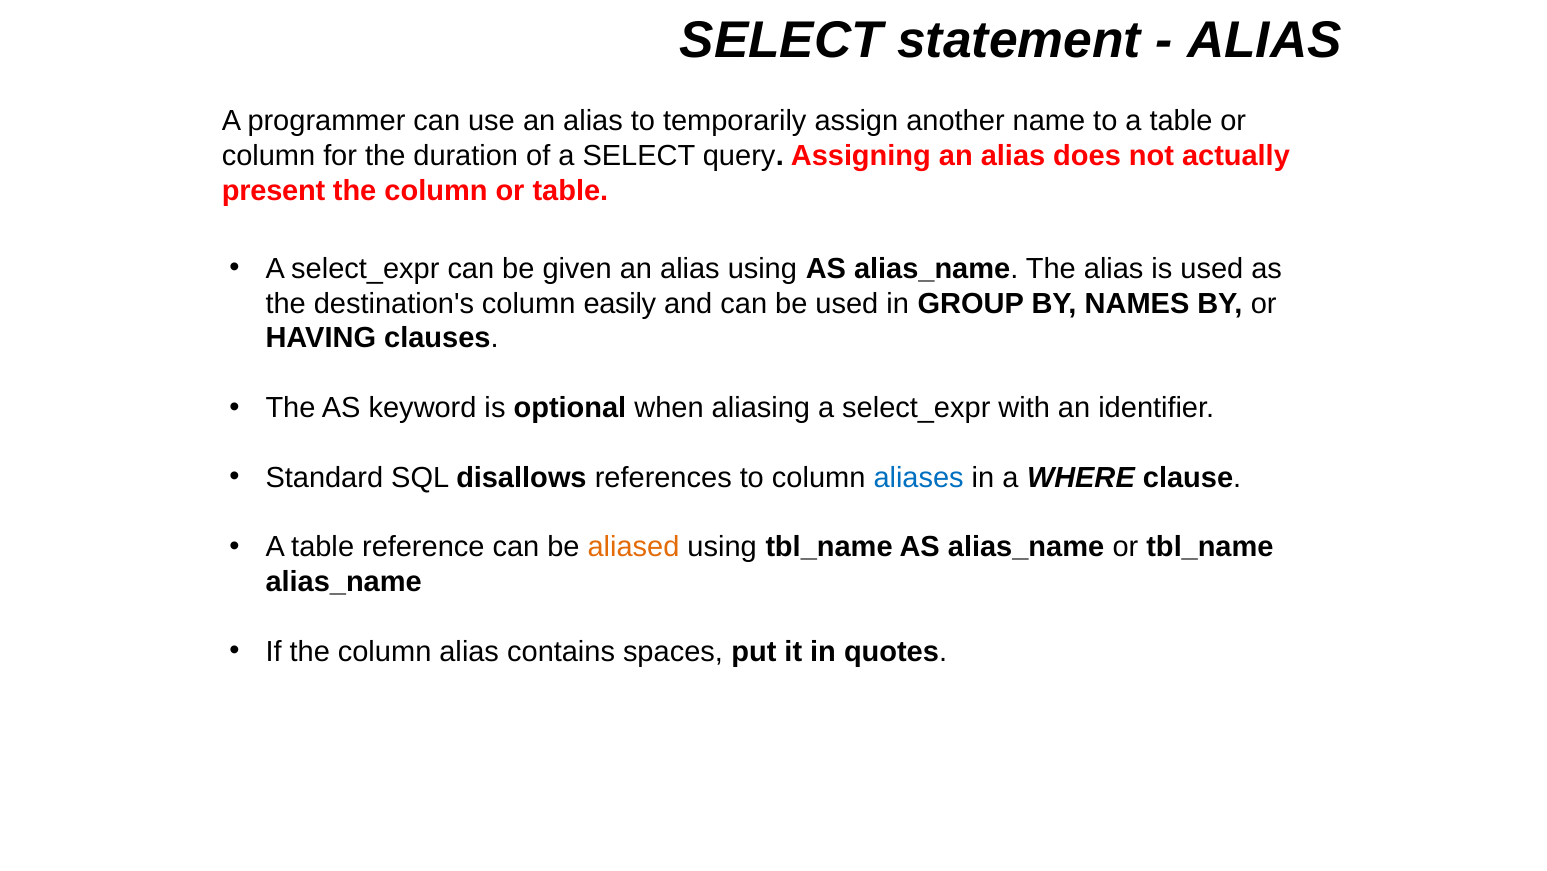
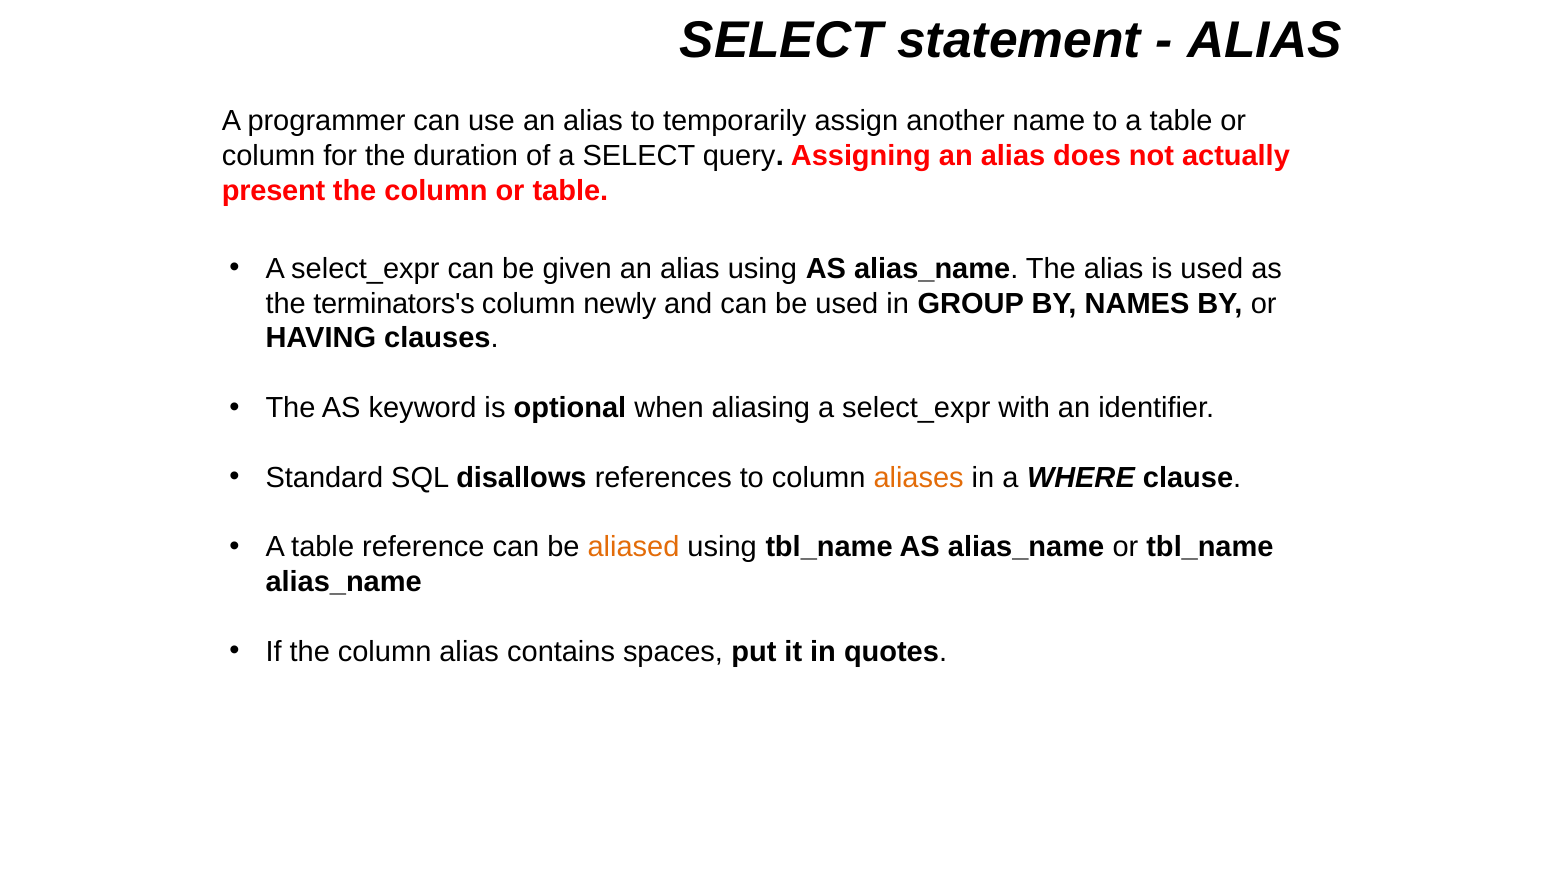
destination's: destination's -> terminators's (394, 303)
easily: easily -> newly (620, 303)
aliases colour: blue -> orange (919, 477)
